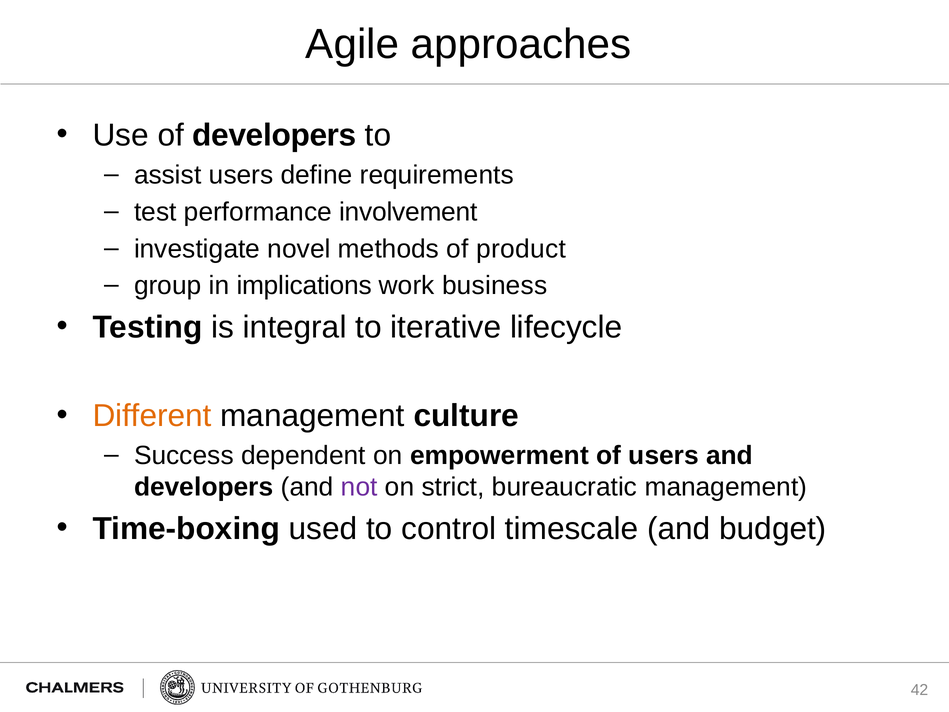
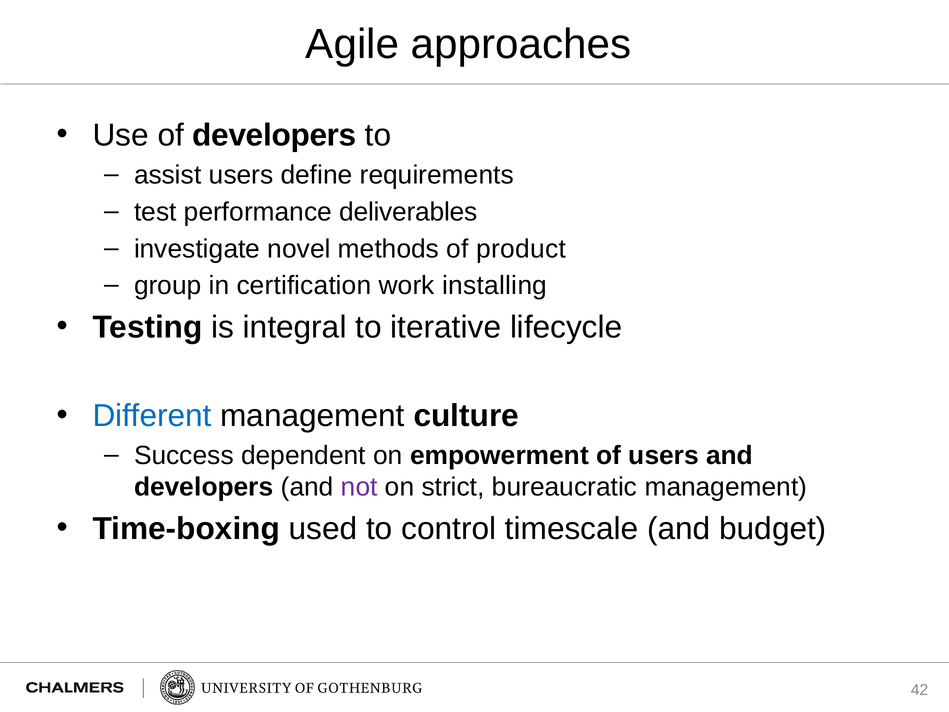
involvement: involvement -> deliverables (408, 212)
implications: implications -> certification (304, 286)
business: business -> installing (495, 286)
Different colour: orange -> blue (152, 416)
